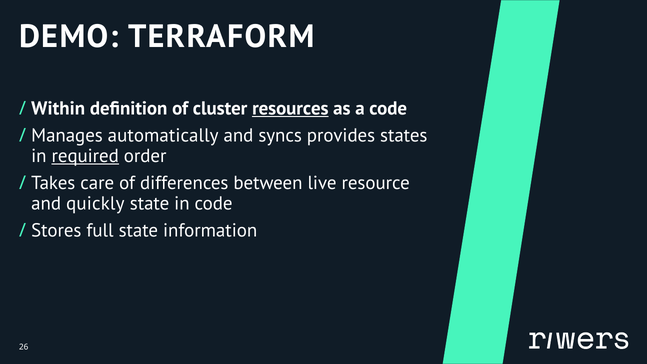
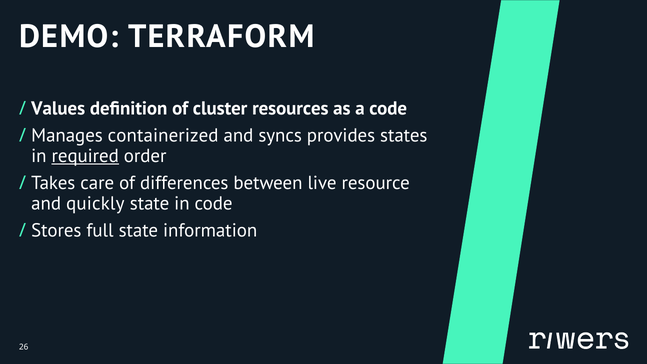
Within: Within -> Values (58, 108)
resources underline: present -> none (290, 108)
automatically: automatically -> containerized (163, 136)
